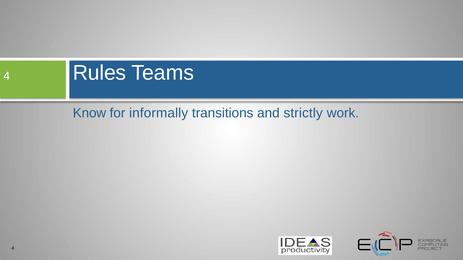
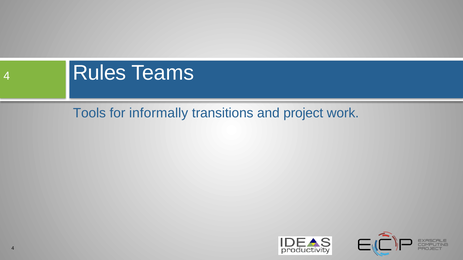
Know: Know -> Tools (89, 113)
strictly: strictly -> project (303, 113)
